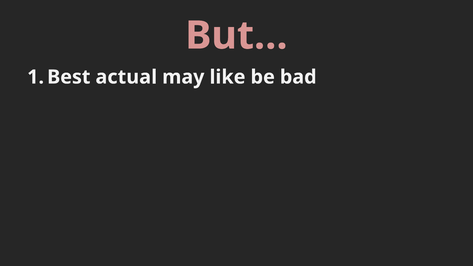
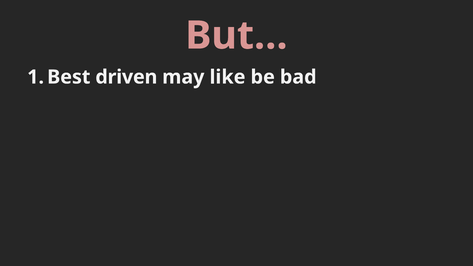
actual: actual -> driven (126, 77)
